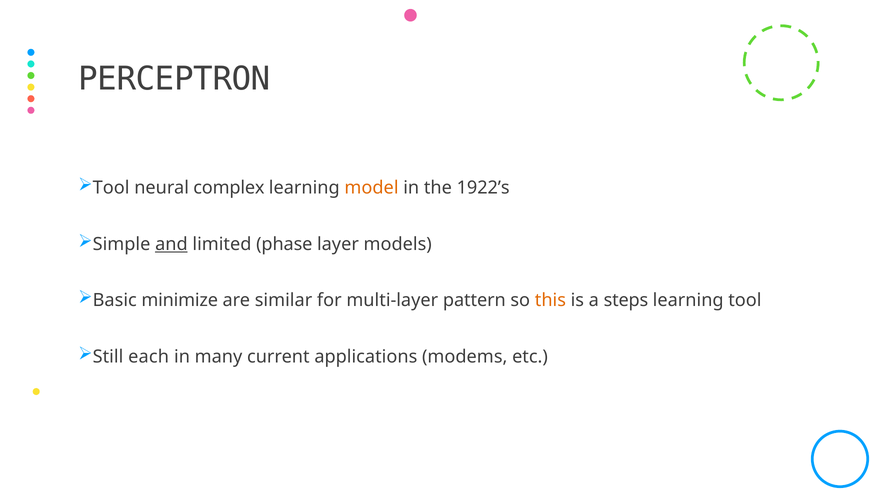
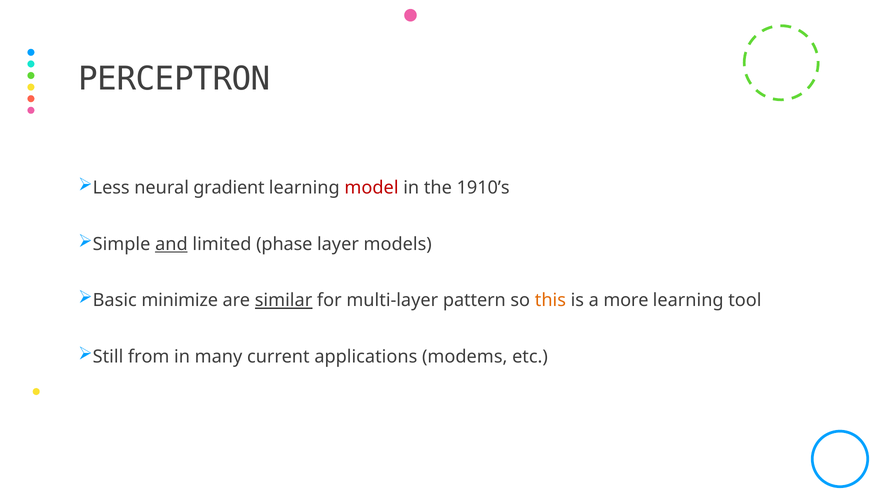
Tool: Tool -> Less (111, 188)
complex: complex -> gradient (229, 188)
model colour: orange -> red (371, 188)
1922’s: 1922’s -> 1910’s (483, 188)
similar underline: none -> present (284, 300)
steps: steps -> more (626, 300)
each: each -> from (149, 356)
